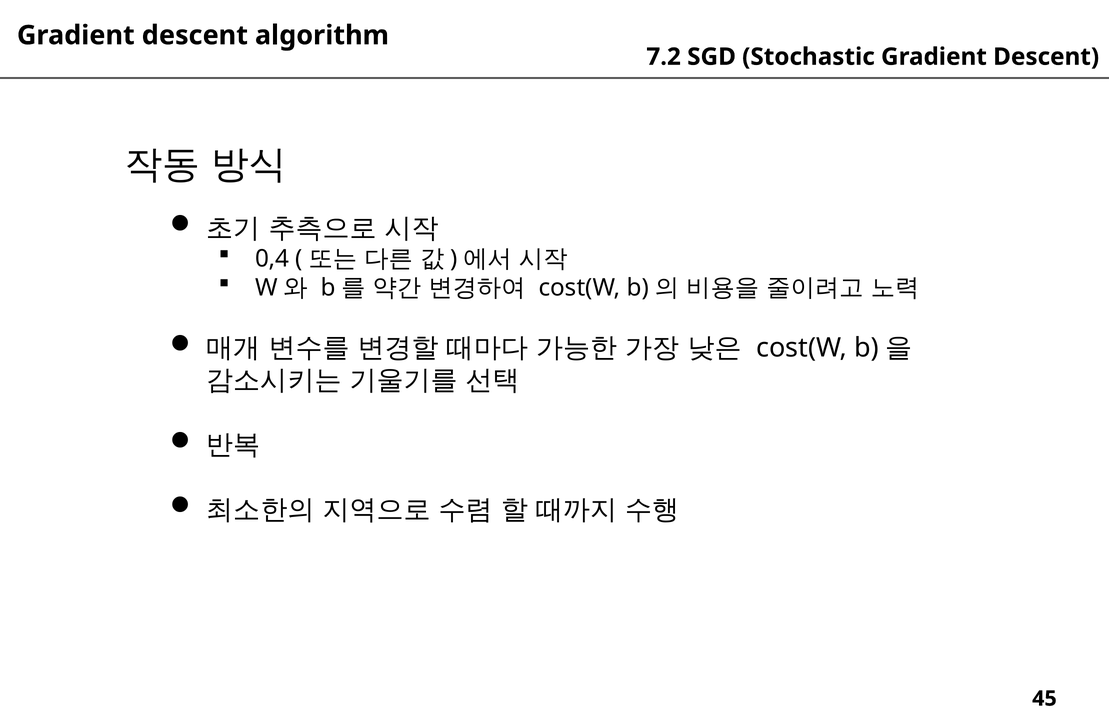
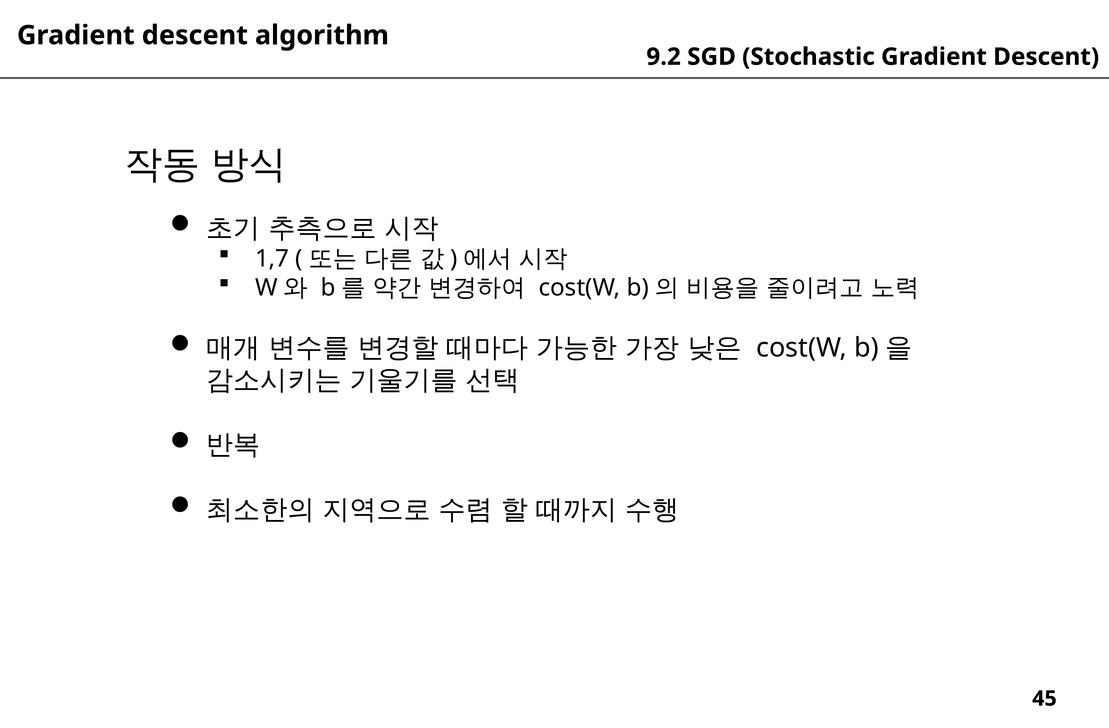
7.2: 7.2 -> 9.2 (664, 57)
0,4: 0,4 -> 1,7 (272, 259)
